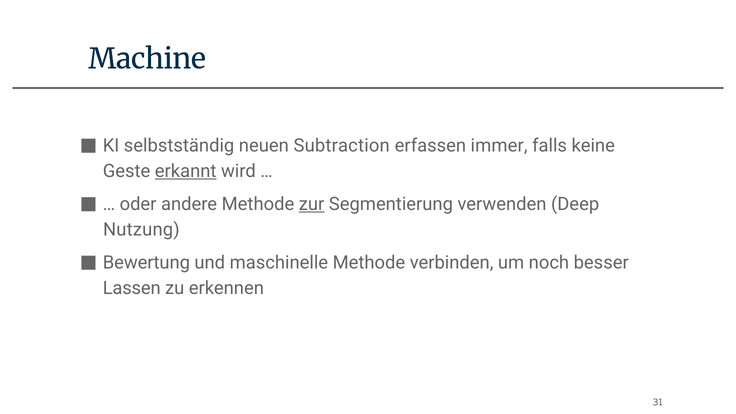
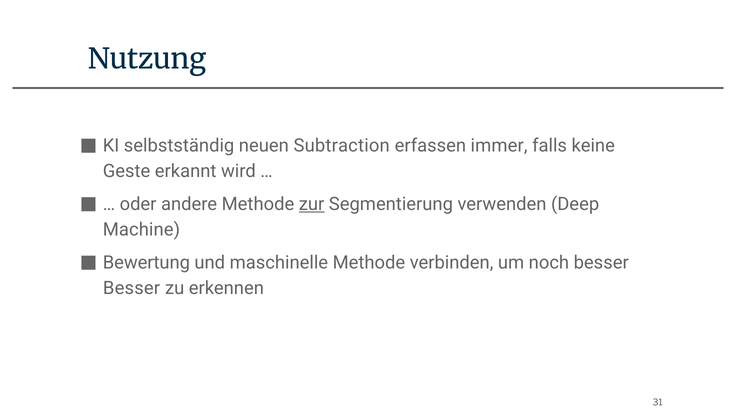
Machine: Machine -> Nutzung (147, 59)
erkannt underline: present -> none (186, 171)
Nutzung: Nutzung -> Machine (141, 230)
Lassen: Lassen -> Besser (132, 288)
